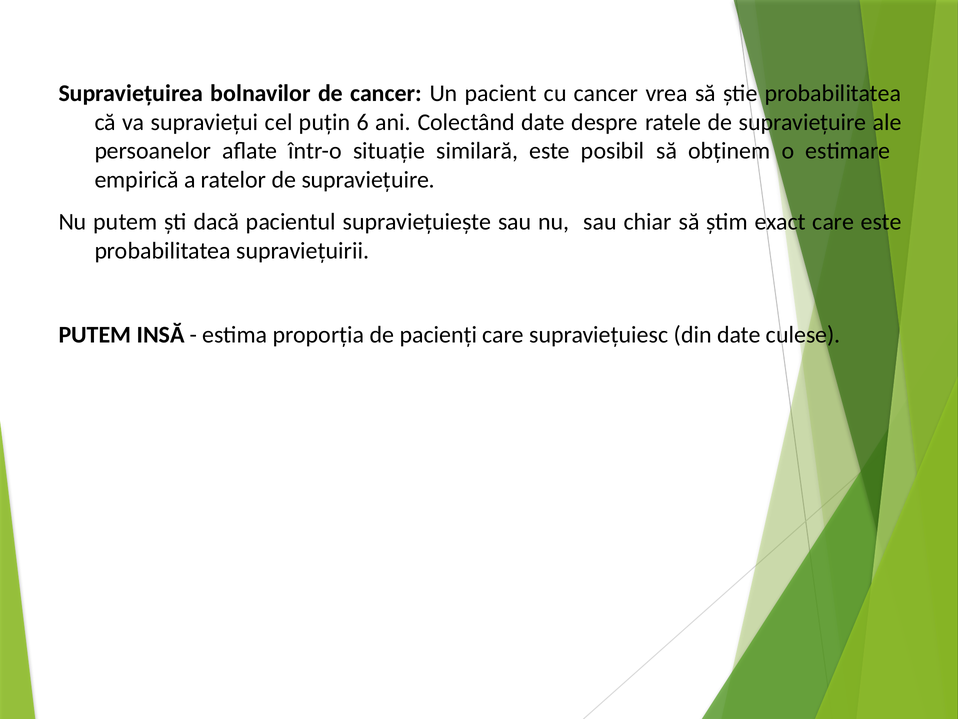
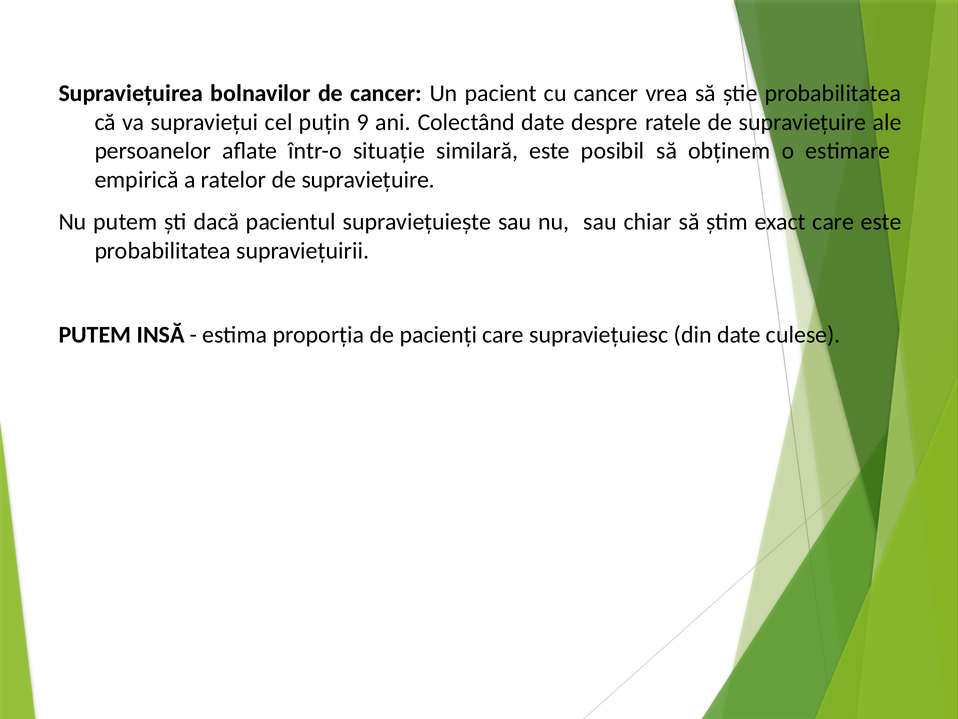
6: 6 -> 9 (363, 122)
